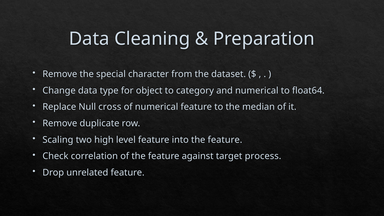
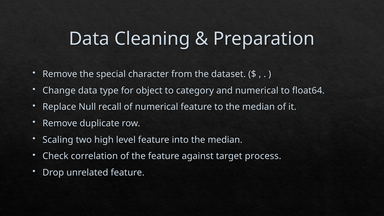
cross: cross -> recall (110, 107)
into the feature: feature -> median (225, 140)
